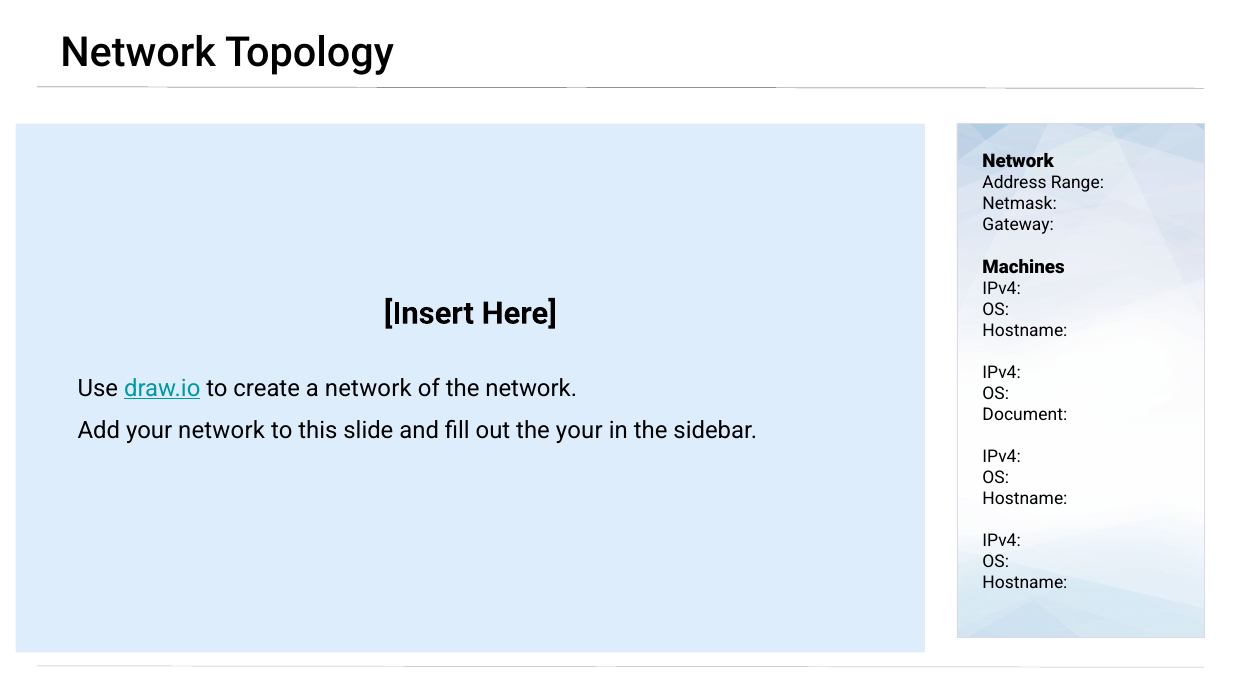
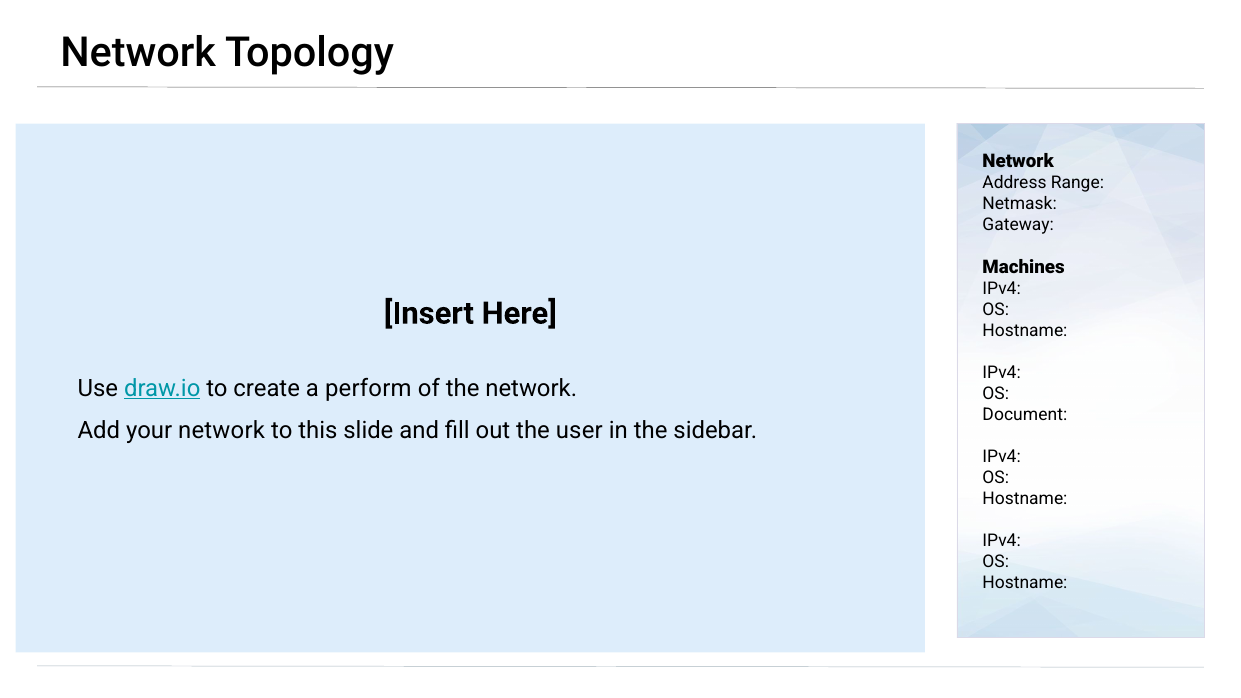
a network: network -> perform (368, 388)
the your: your -> user (579, 431)
